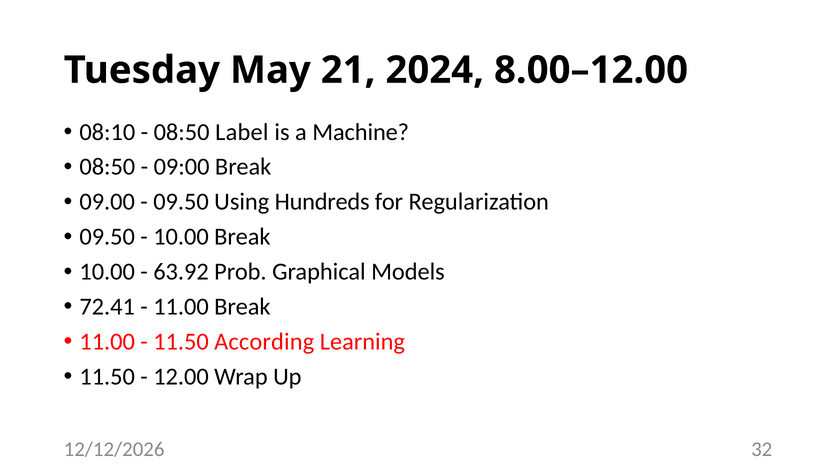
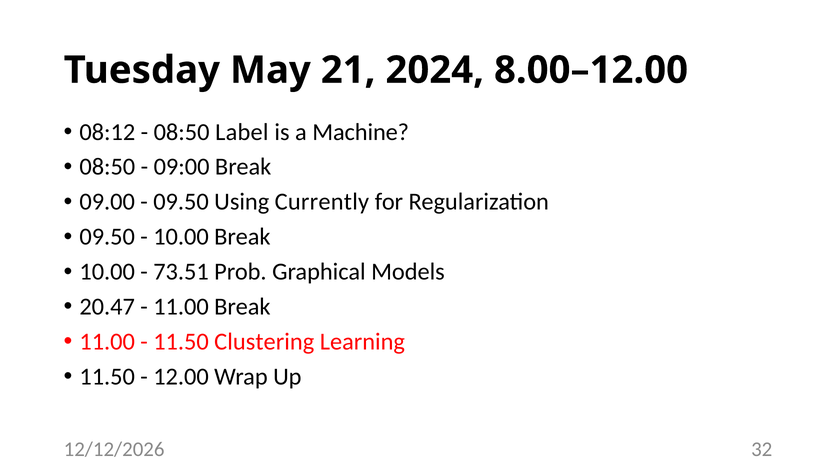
08:10: 08:10 -> 08:12 (107, 132)
Hundreds: Hundreds -> Currently (322, 202)
63.92: 63.92 -> 73.51 (181, 272)
72.41: 72.41 -> 20.47 (107, 307)
According: According -> Clustering (264, 342)
